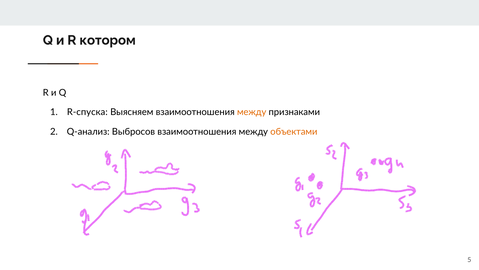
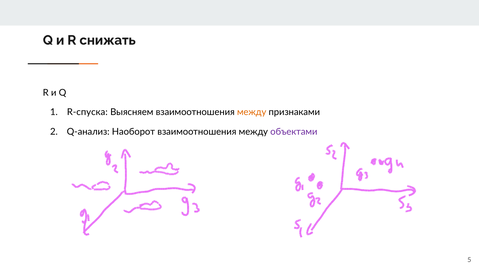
котором: котором -> снижать (108, 40)
Выбросов: Выбросов -> Наоборот (133, 131)
объектами colour: orange -> purple (294, 131)
